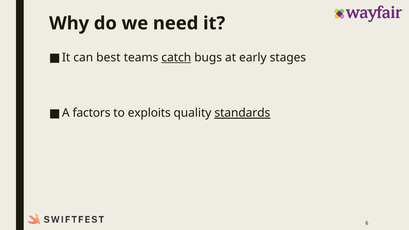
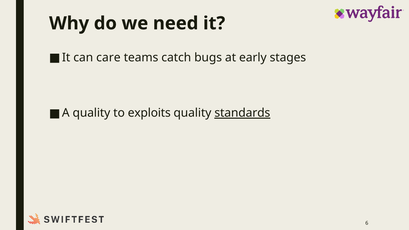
best: best -> care (108, 57)
catch underline: present -> none (176, 57)
A factors: factors -> quality (91, 113)
